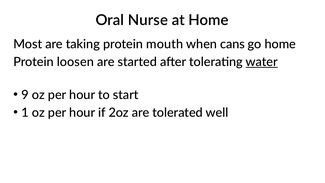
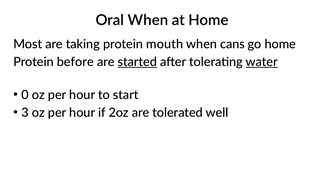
Oral Nurse: Nurse -> When (148, 20)
loosen: loosen -> before (75, 62)
started underline: none -> present (137, 62)
9: 9 -> 0 (25, 95)
1: 1 -> 3 (25, 113)
